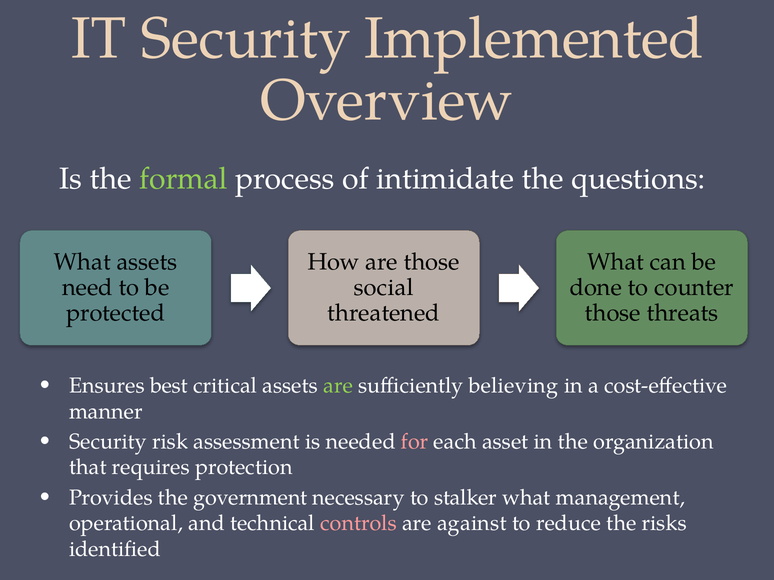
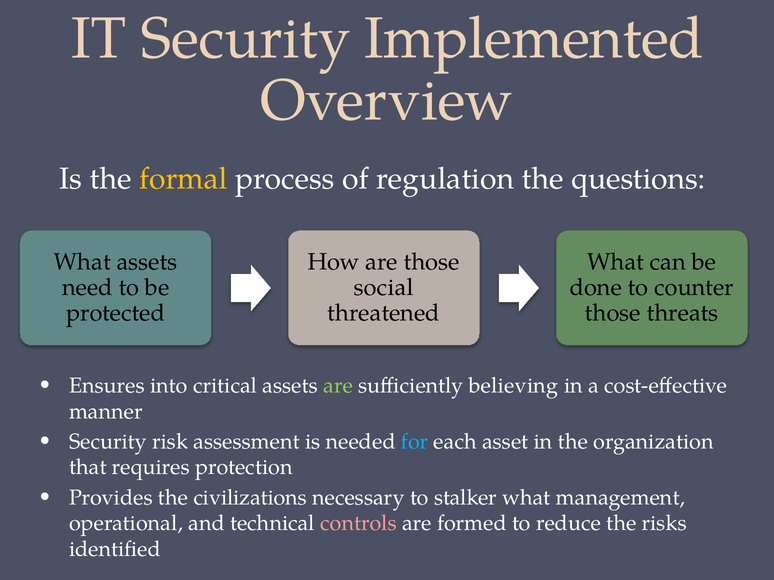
formal colour: light green -> yellow (183, 179)
intimidate: intimidate -> regulation (445, 179)
best: best -> into (169, 386)
for colour: pink -> light blue (415, 442)
government: government -> civilizations (250, 498)
against: against -> formed (472, 524)
